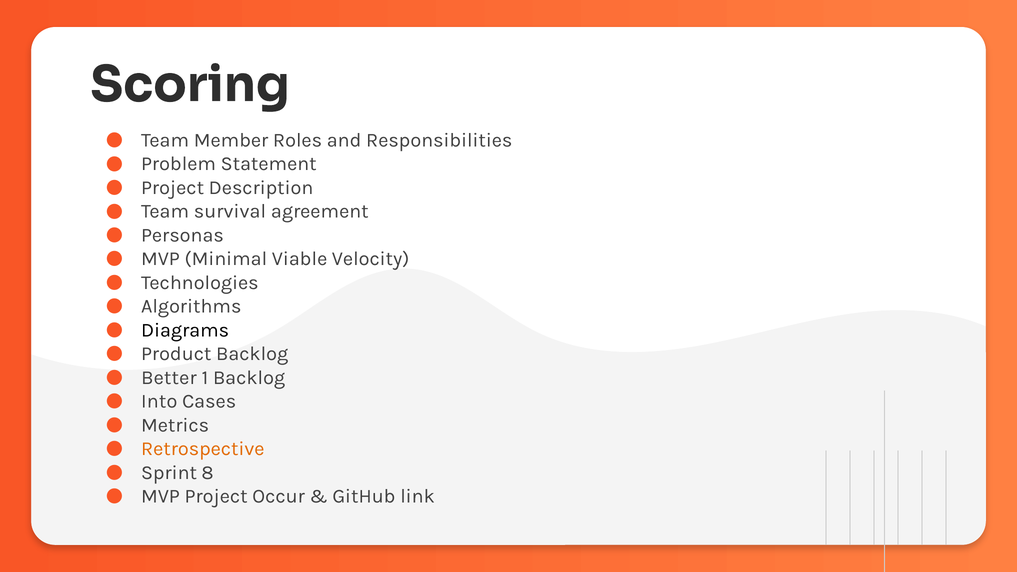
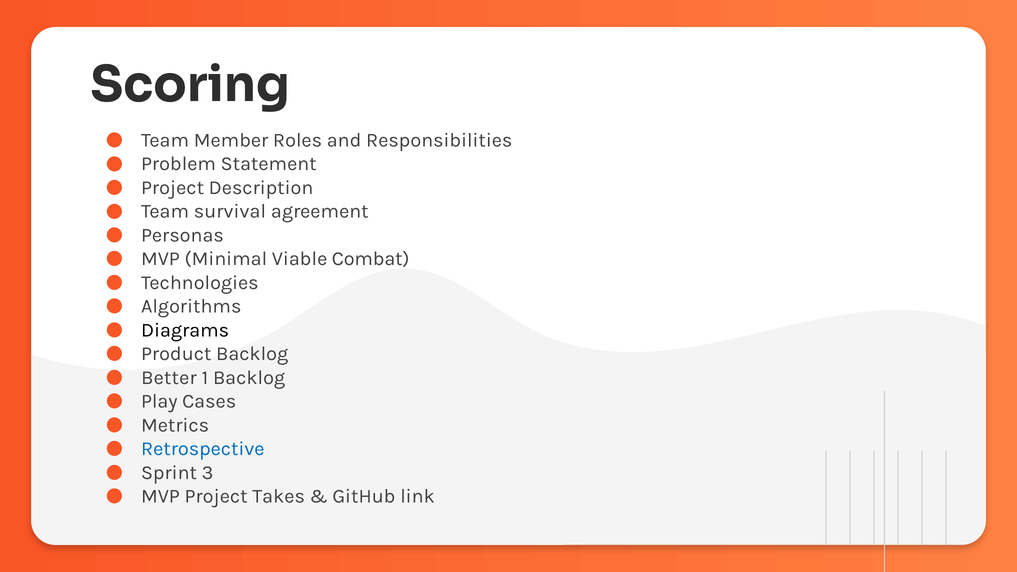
Velocity: Velocity -> Combat (371, 259)
Into: Into -> Play (159, 401)
Retrospective colour: orange -> blue (203, 449)
8: 8 -> 3 (208, 473)
Occur: Occur -> Takes (279, 496)
